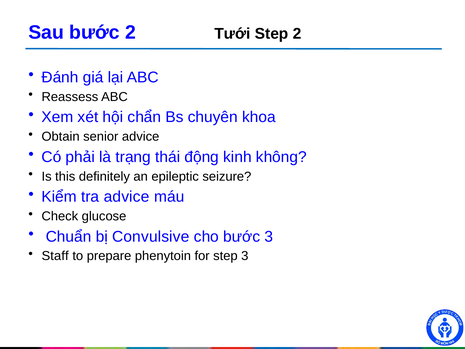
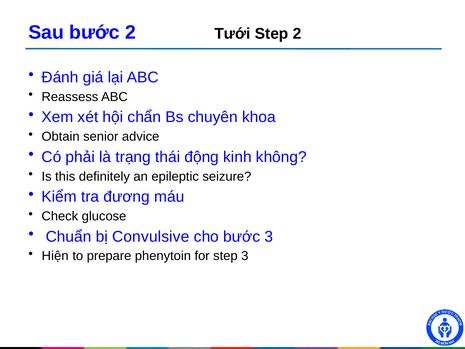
tra advice: advice -> đương (127, 197)
Staff: Staff -> Hiện (55, 256)
